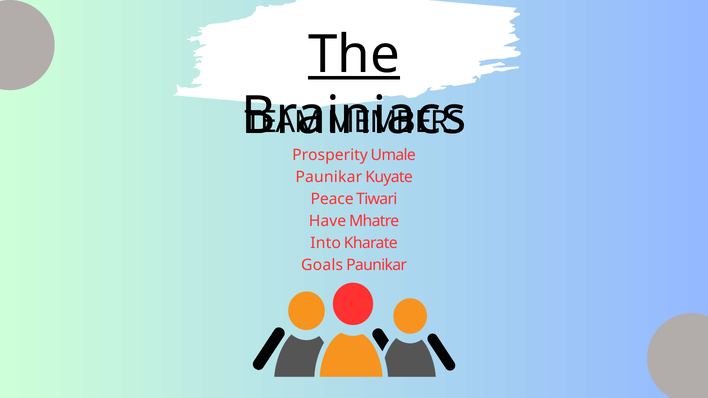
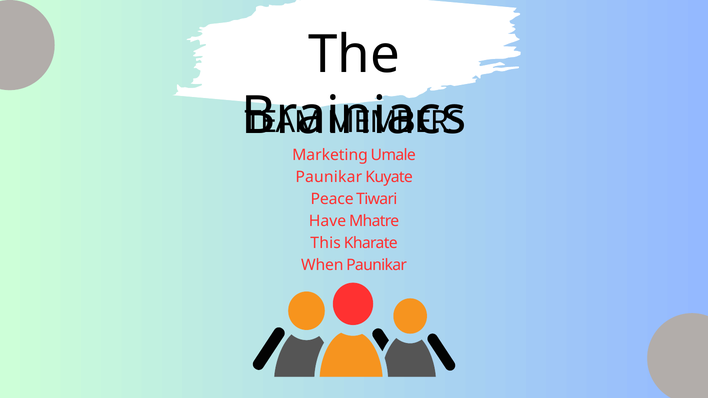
The underline: present -> none (354, 55)
Prosperity: Prosperity -> Marketing (330, 155)
Into: Into -> This (326, 243)
Goals: Goals -> When (322, 265)
